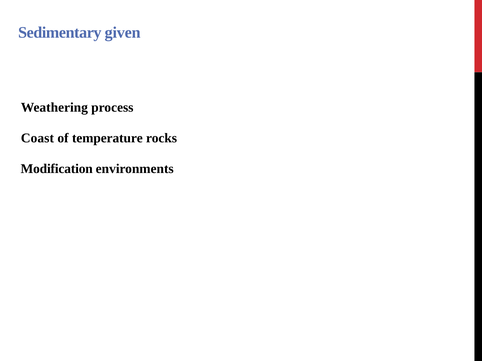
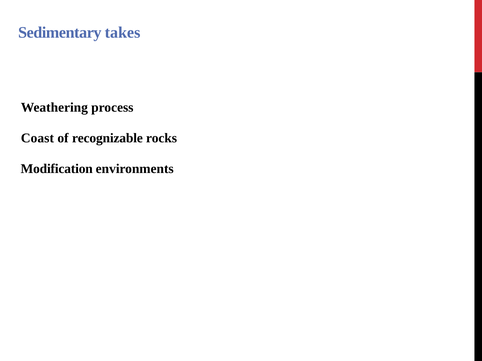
given: given -> takes (123, 32)
temperature: temperature -> recognizable (107, 138)
